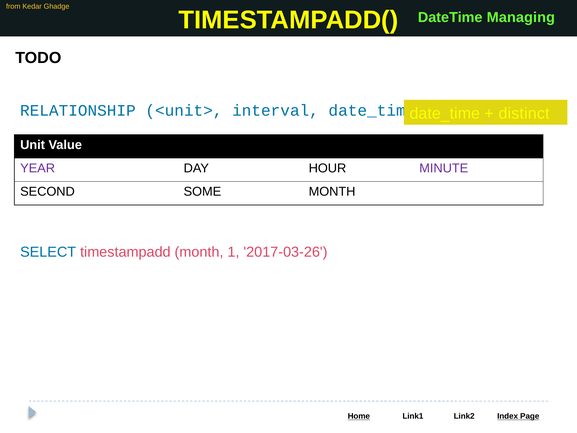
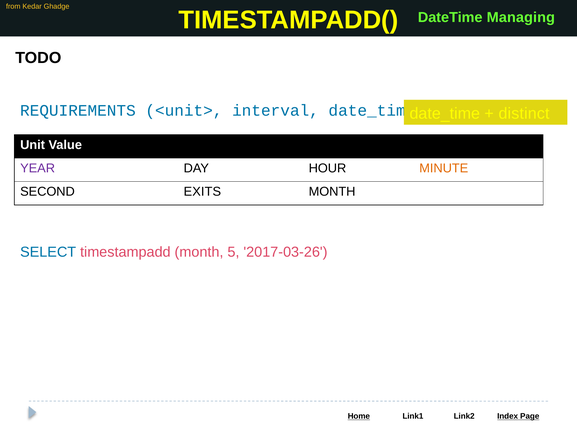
RELATIONSHIP: RELATIONSHIP -> REQUIREMENTS (78, 110)
MINUTE colour: purple -> orange (444, 168)
SOME: SOME -> EXITS (202, 192)
1: 1 -> 5 (233, 252)
